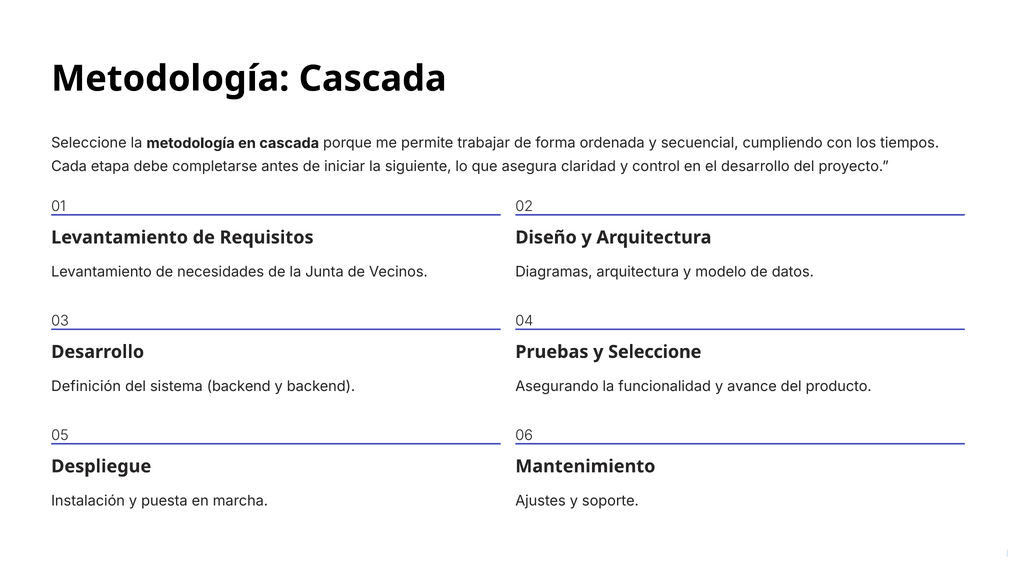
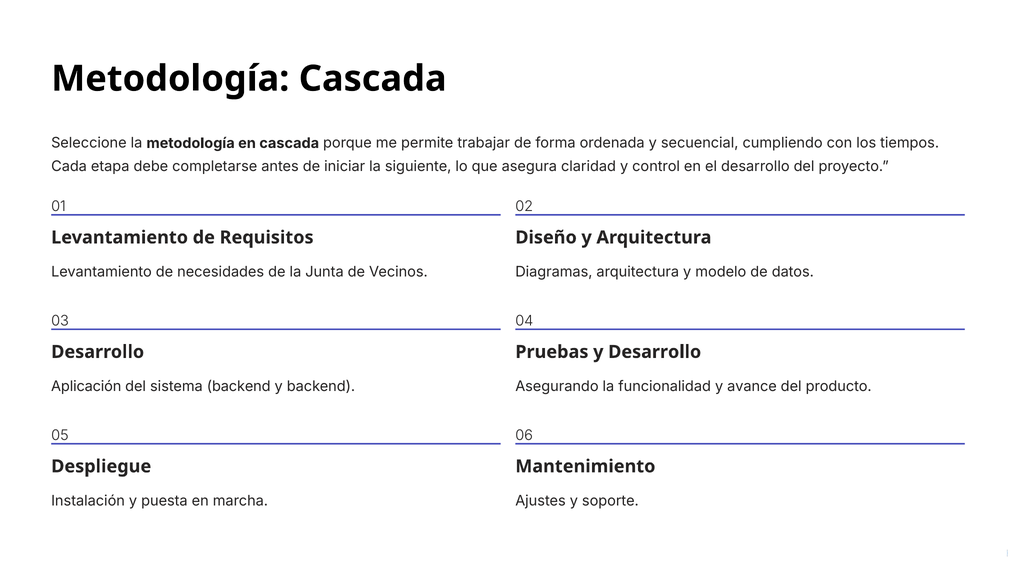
y Seleccione: Seleccione -> Desarrollo (655, 352)
Definición: Definición -> Aplicación (86, 386)
